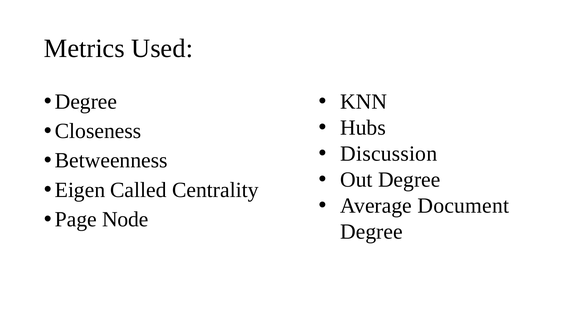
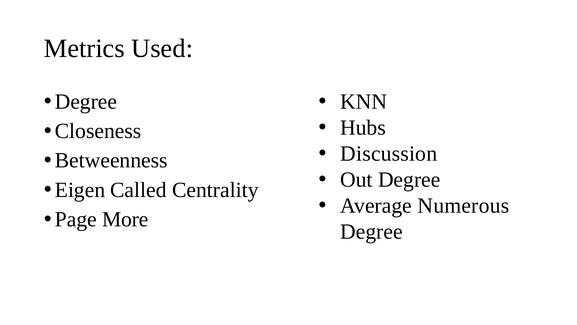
Document: Document -> Numerous (463, 205)
Node: Node -> More (125, 219)
